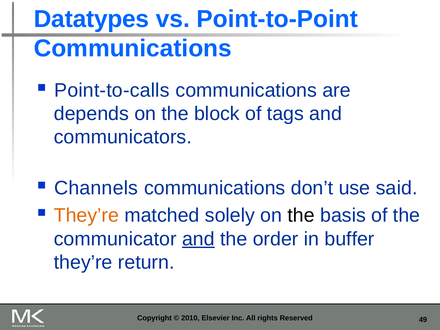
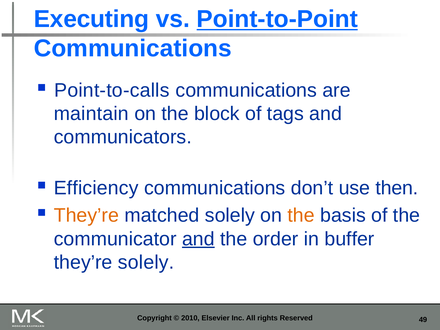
Datatypes: Datatypes -> Executing (92, 19)
Point-to-Point underline: none -> present (277, 19)
depends: depends -> maintain (91, 114)
Channels: Channels -> Efficiency (96, 188)
said: said -> then (397, 188)
the colour: black -> orange (301, 215)
they’re return: return -> solely (146, 262)
